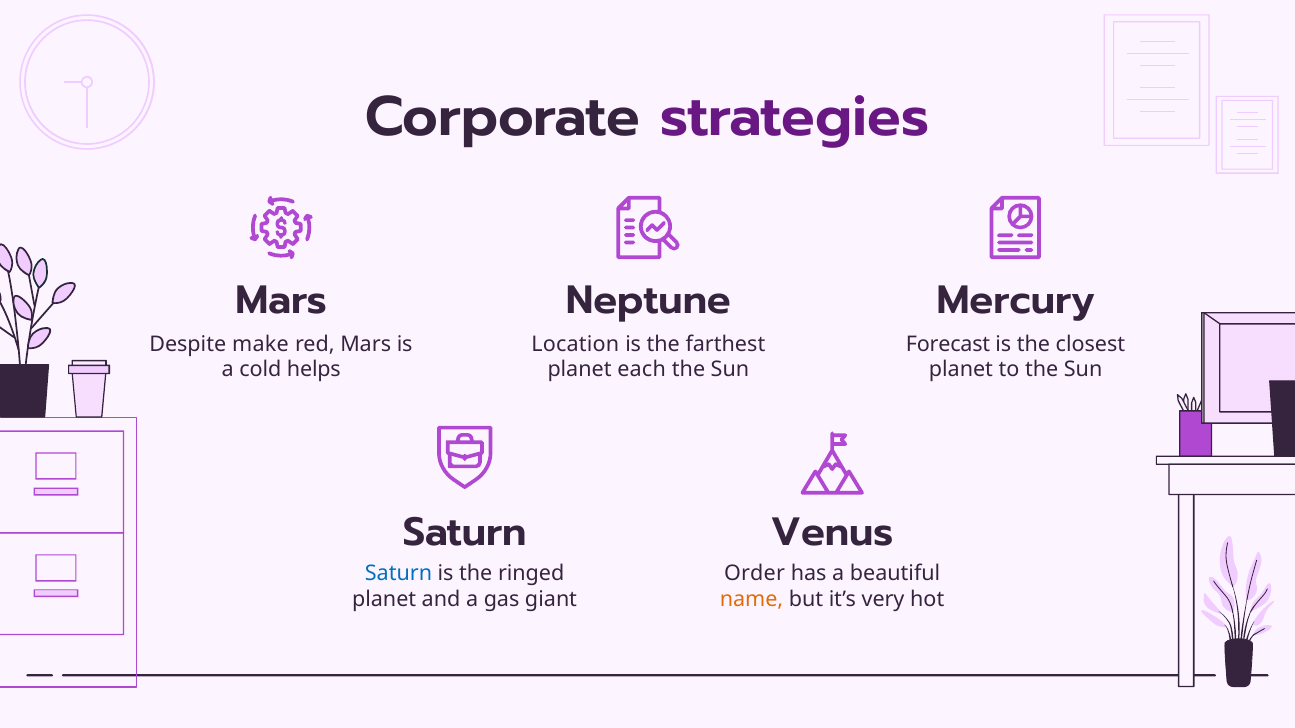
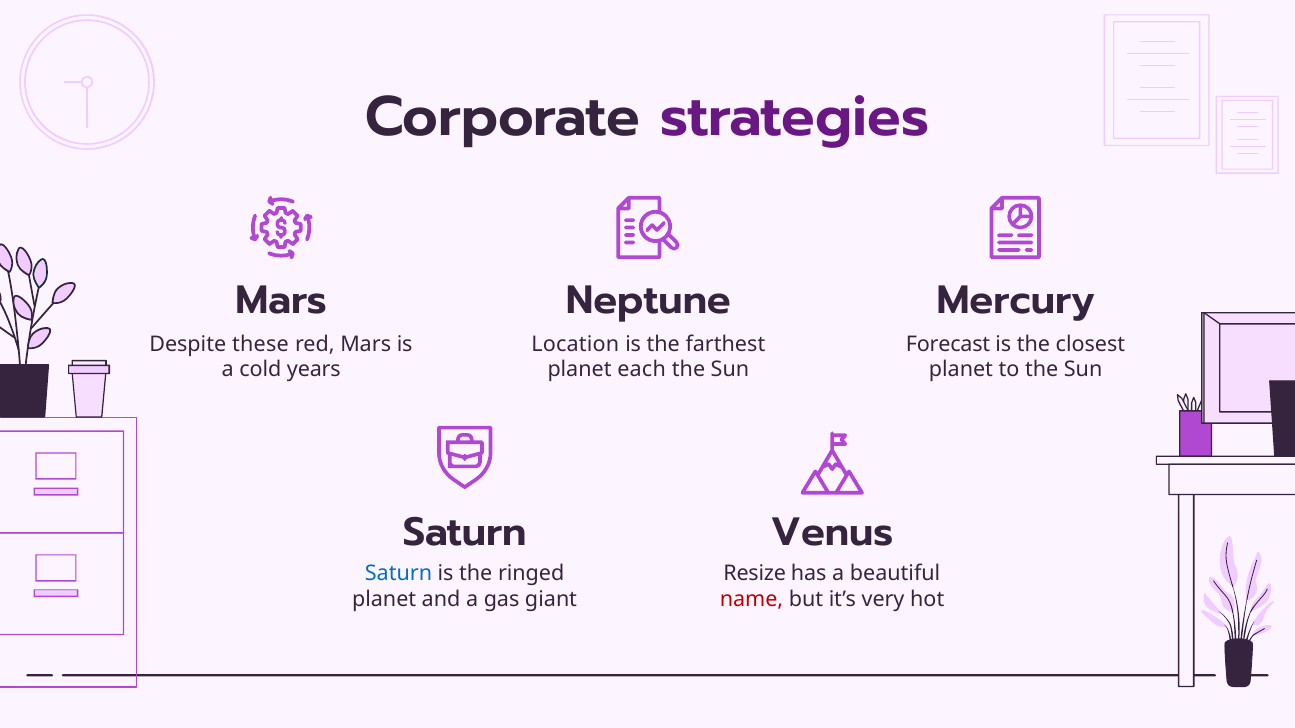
make: make -> these (260, 344)
helps: helps -> years (314, 370)
Order: Order -> Resize (755, 574)
name colour: orange -> red (751, 600)
